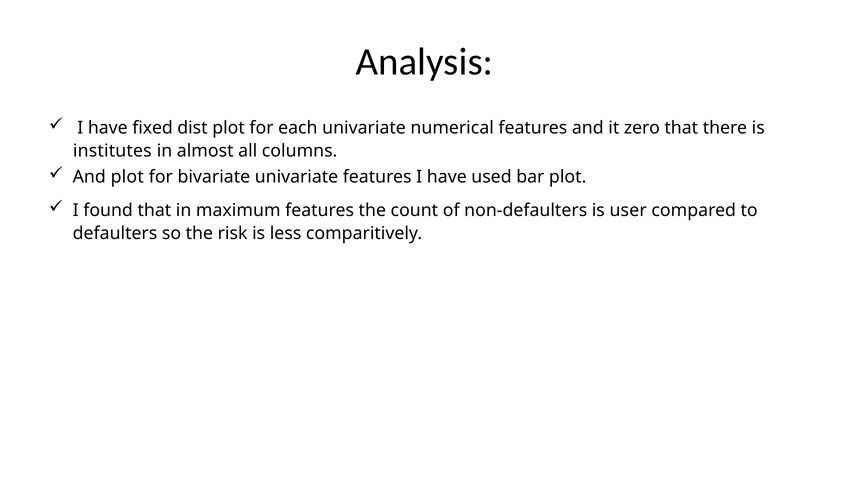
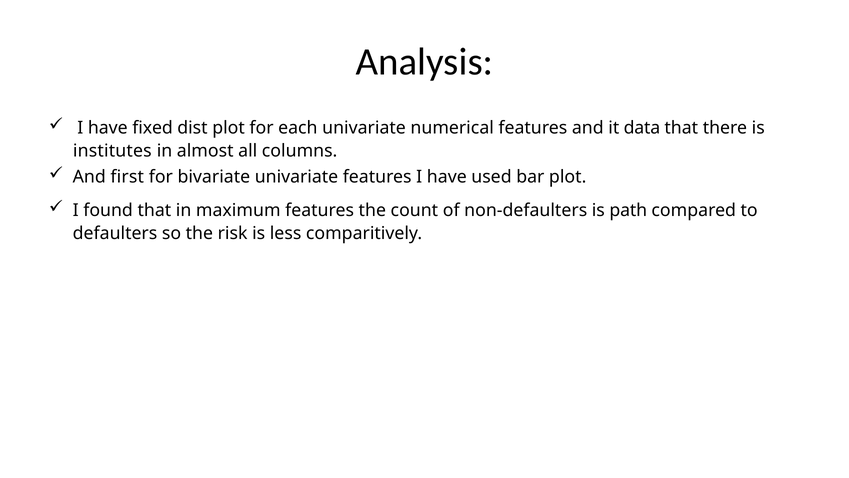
zero: zero -> data (642, 128)
And plot: plot -> first (127, 177)
user: user -> path (628, 210)
